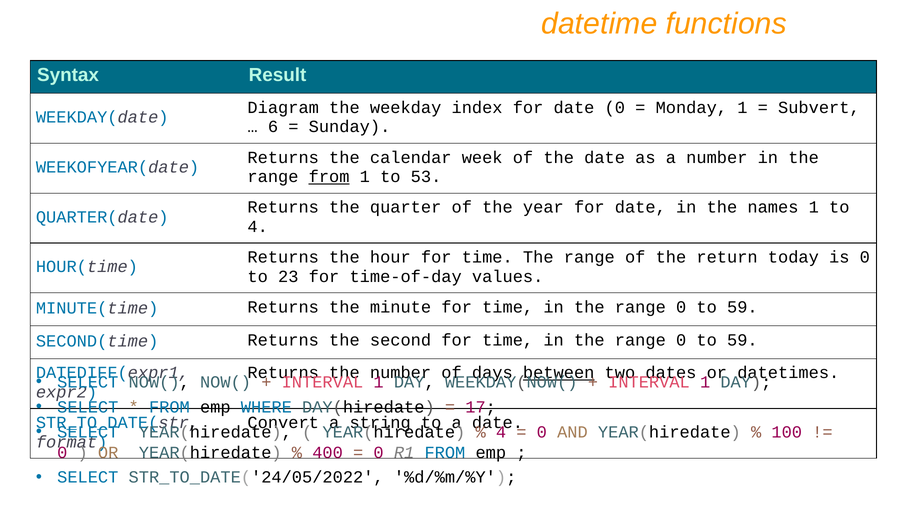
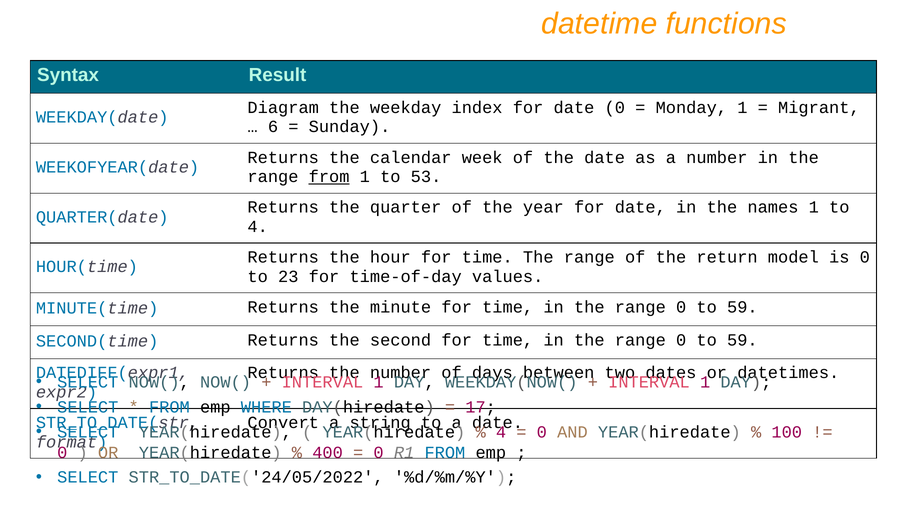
Subvert: Subvert -> Migrant (819, 108)
today: today -> model (793, 257)
between underline: present -> none (559, 373)
